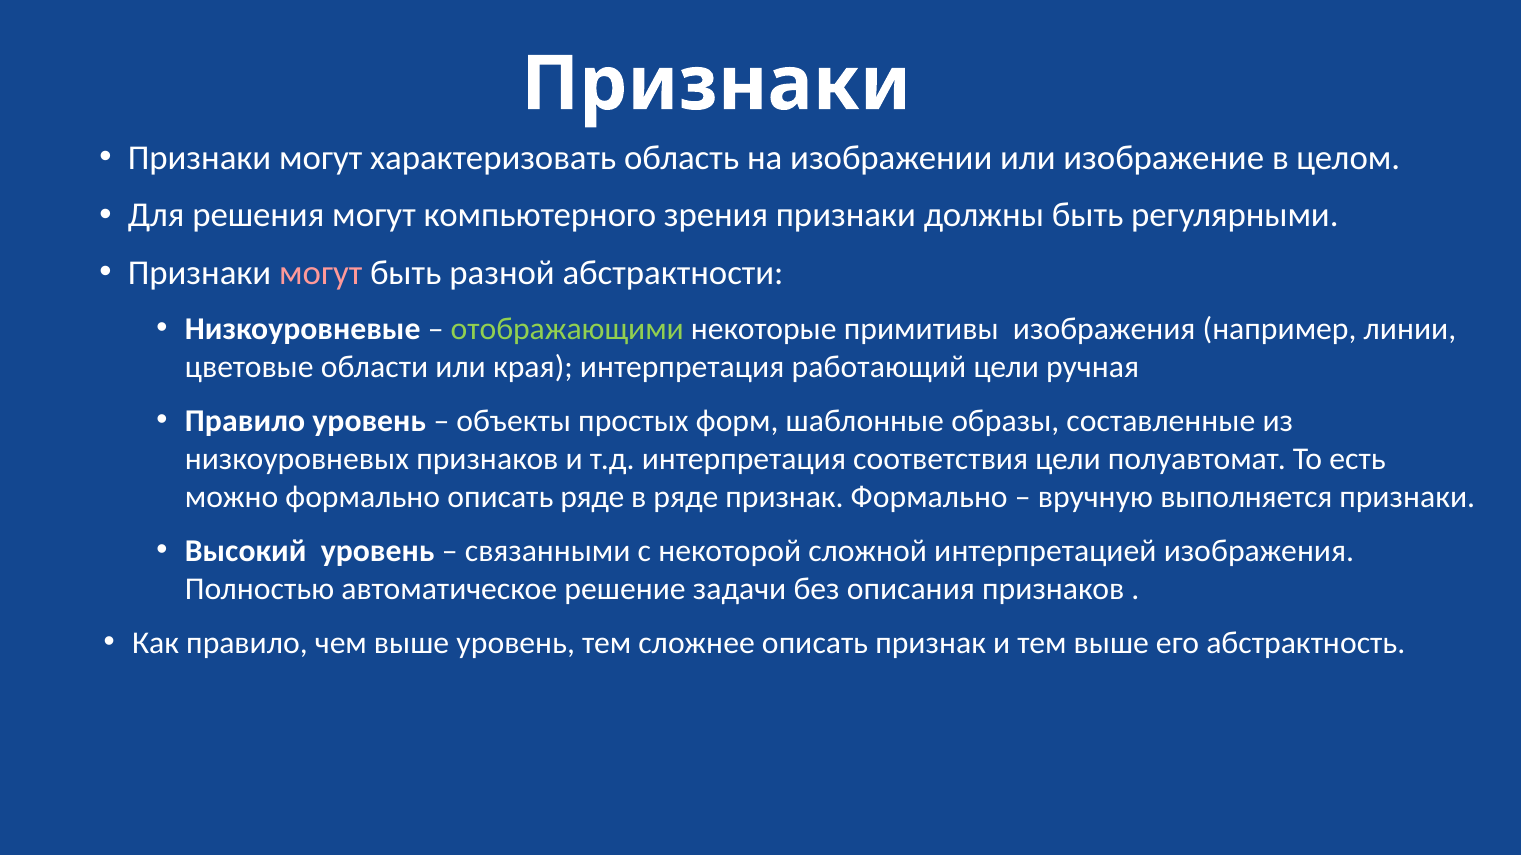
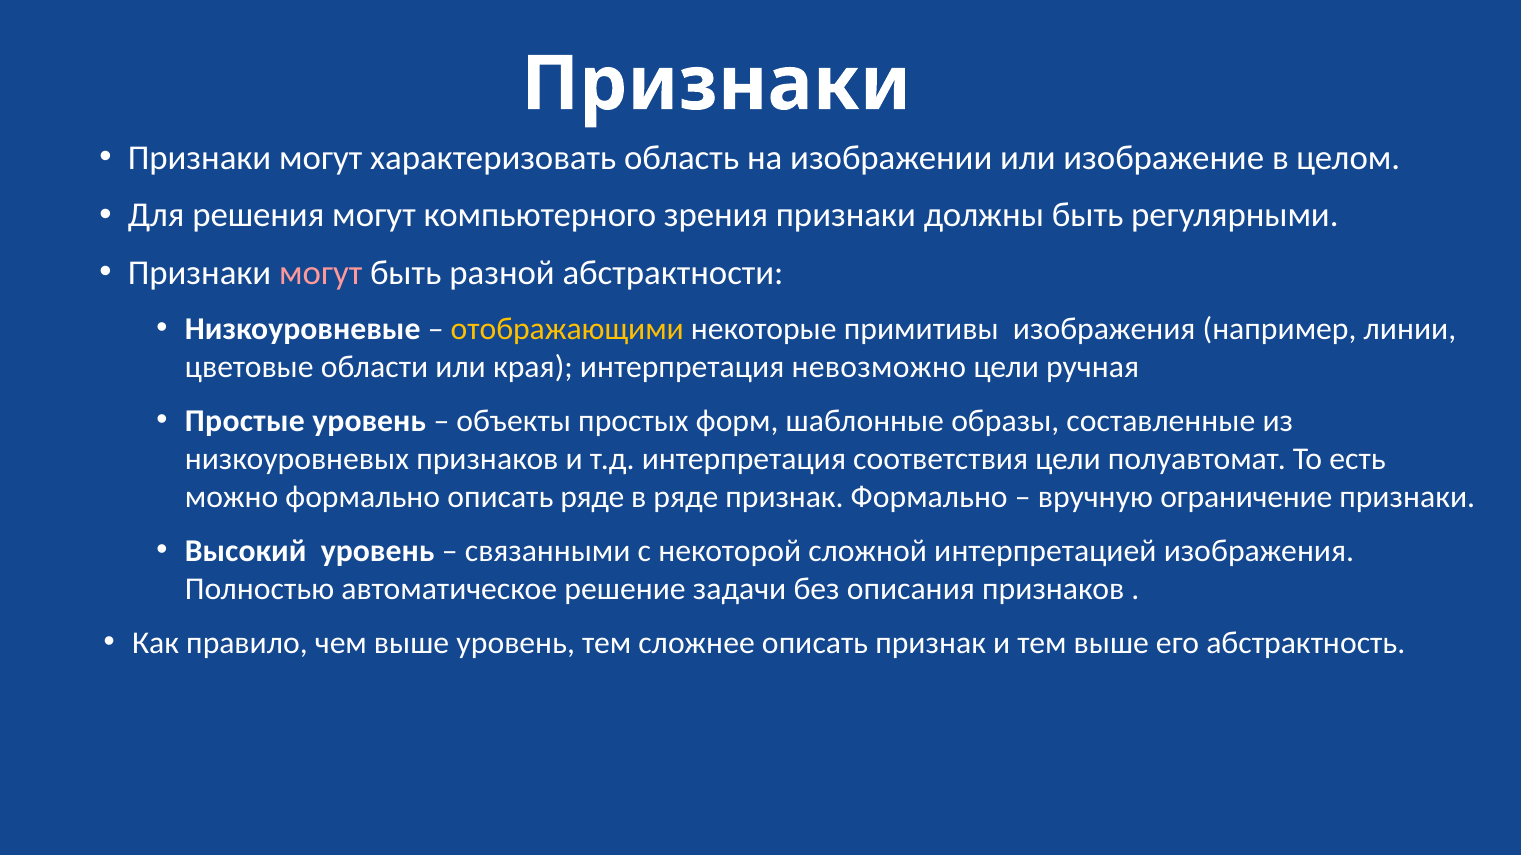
отображающими colour: light green -> yellow (567, 329)
работающий: работающий -> невозможно (879, 367)
Правило: Правило -> Простые (245, 421)
выполняется: выполняется -> ограничение (1246, 497)
